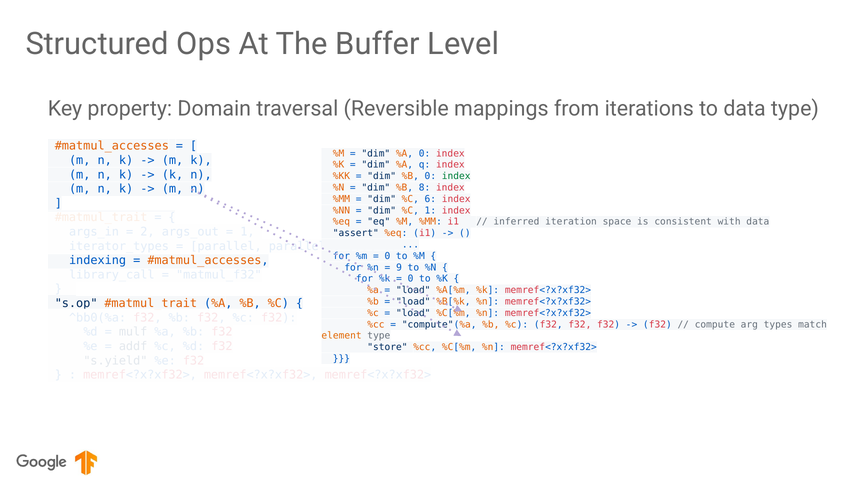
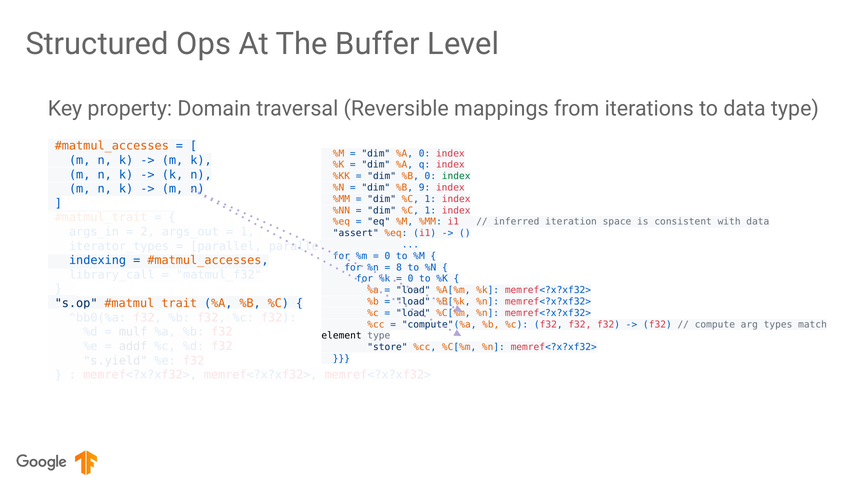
8: 8 -> 9 (425, 187)
6: 6 -> 1 (430, 199)
9: 9 -> 8 (399, 267)
element colour: orange -> black (342, 336)
